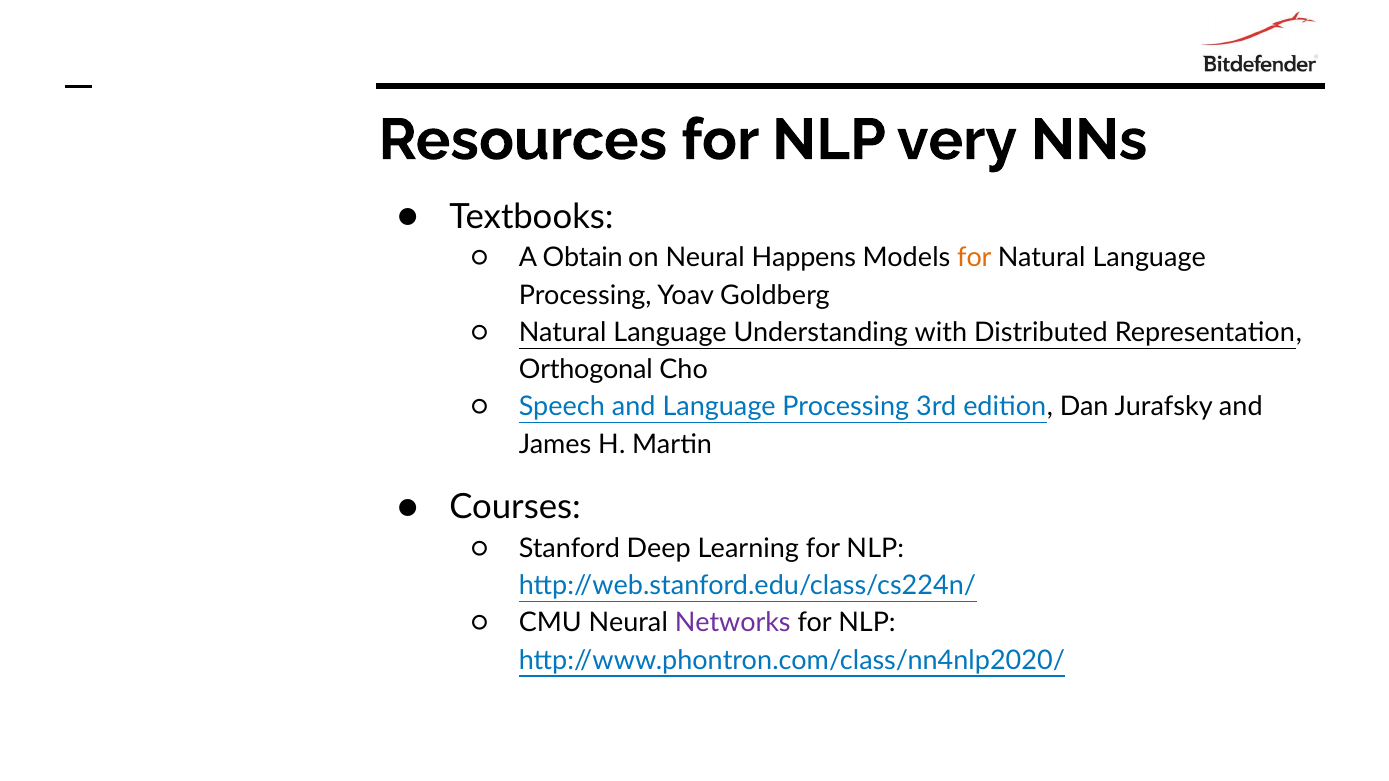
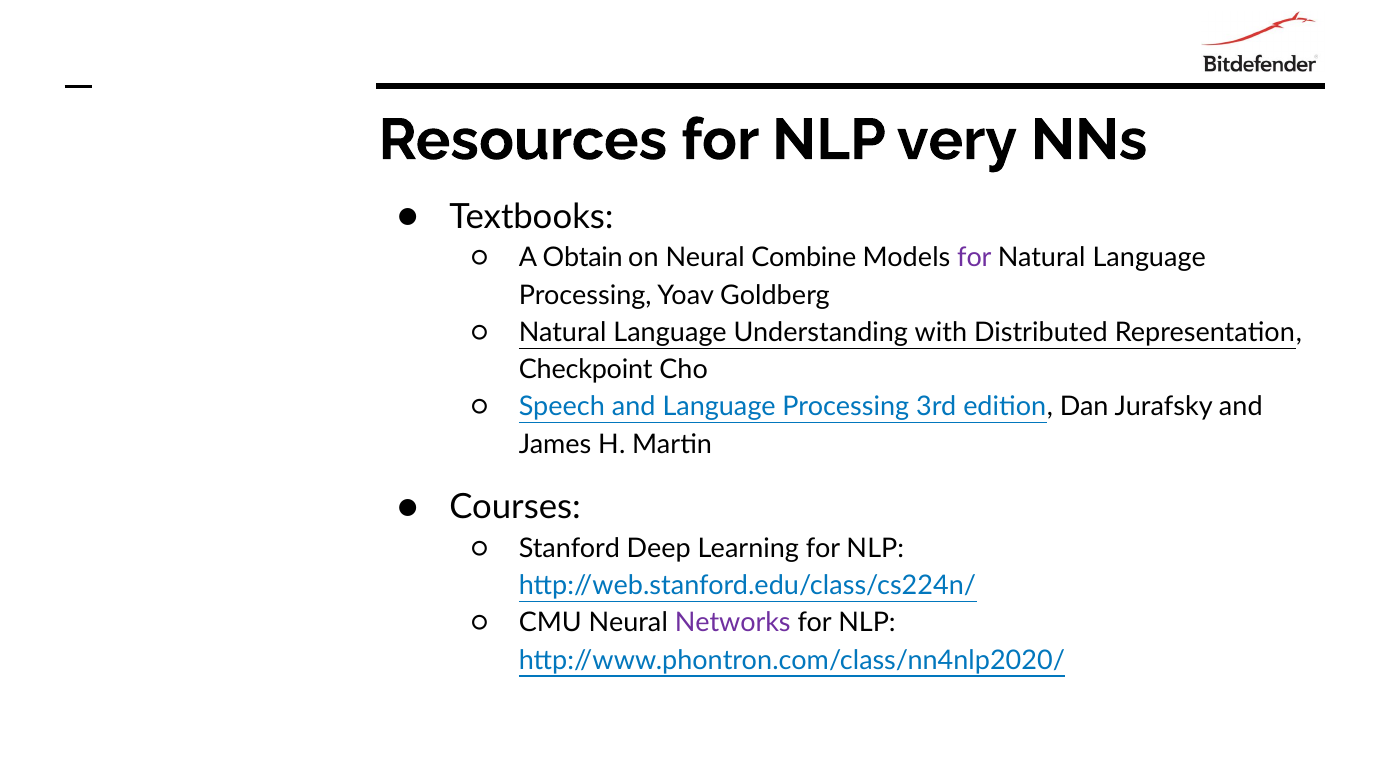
Happens: Happens -> Combine (804, 258)
for colour: orange -> purple (974, 258)
Orthogonal: Orthogonal -> Checkpoint (586, 370)
